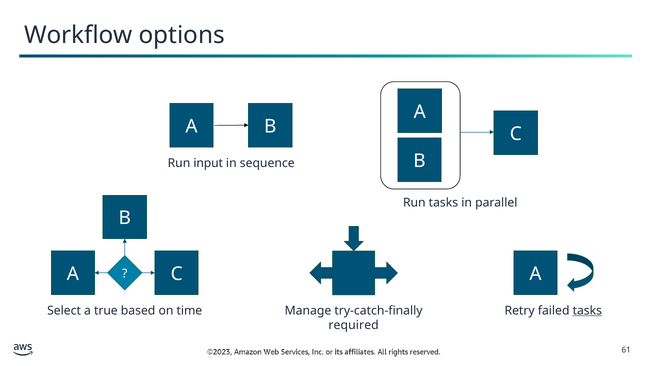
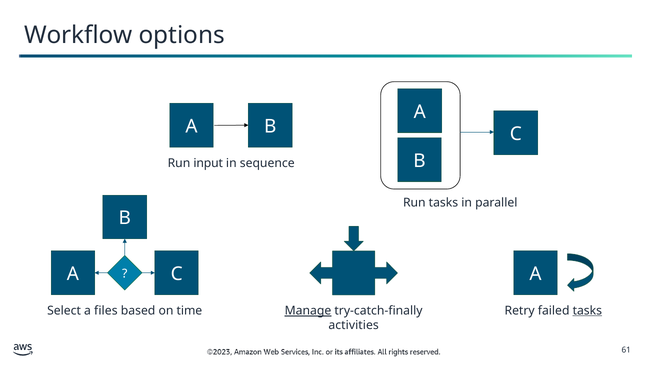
true: true -> files (106, 310)
Manage underline: none -> present (308, 310)
required: required -> activities (354, 325)
